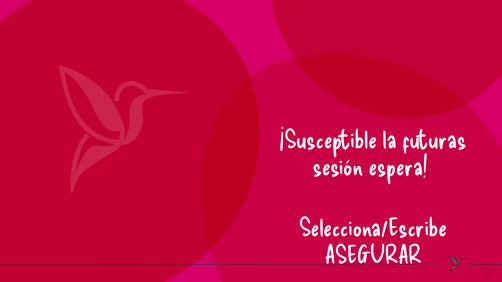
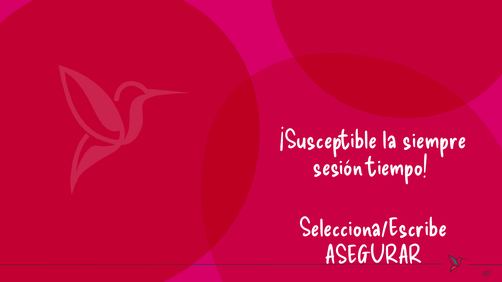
futuras: futuras -> siempre (434, 140)
espera: espera -> tiempo (398, 167)
